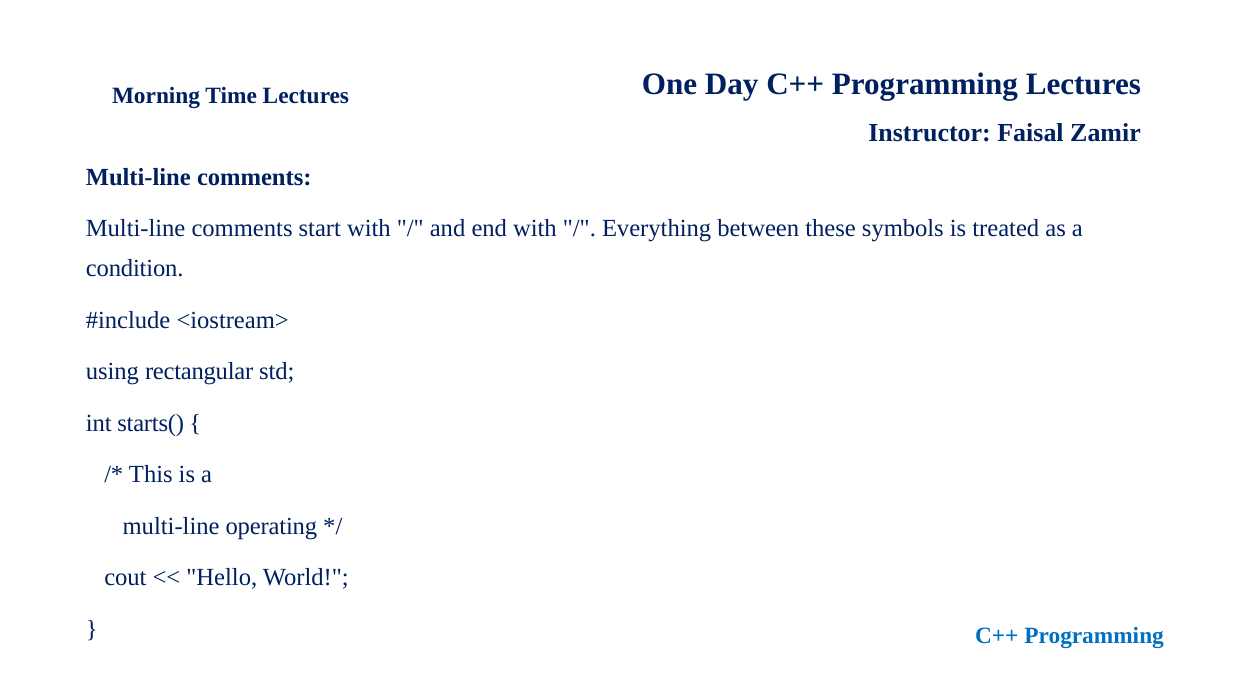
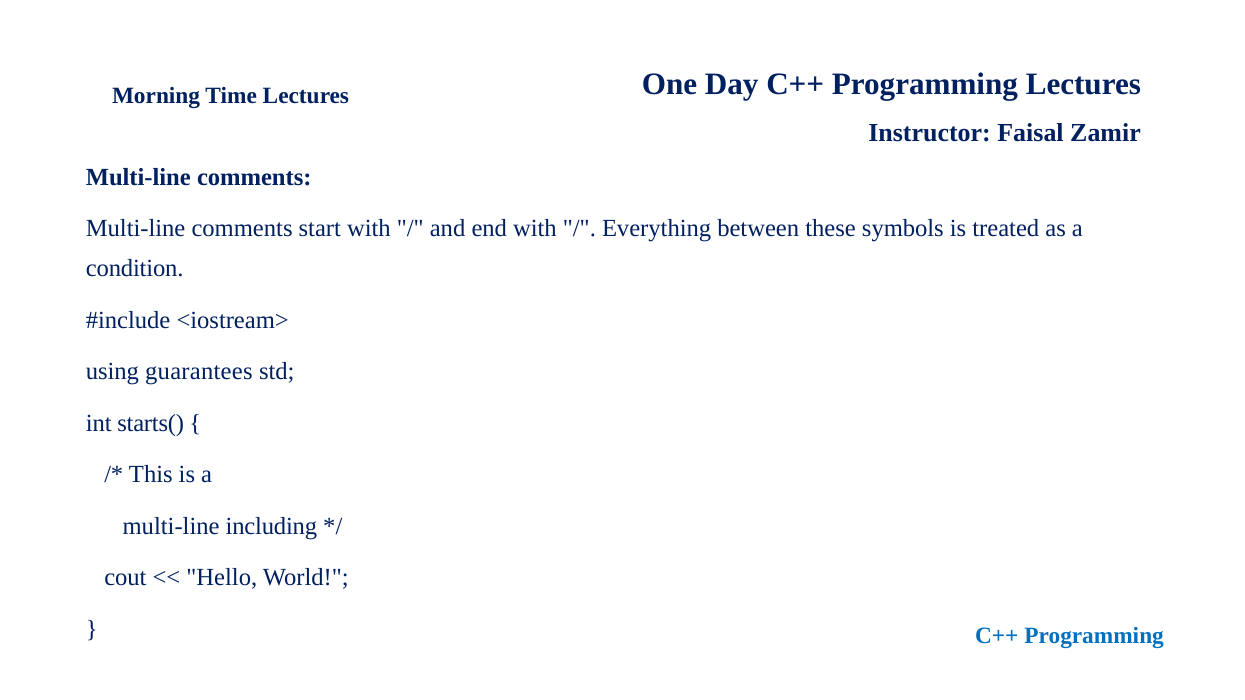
rectangular: rectangular -> guarantees (199, 372)
operating: operating -> including (271, 527)
